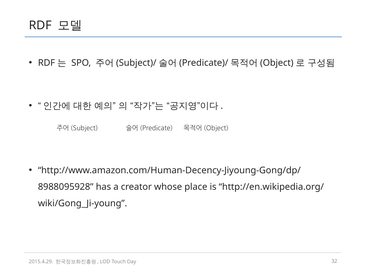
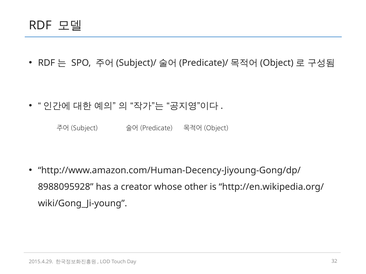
place: place -> other (196, 187)
